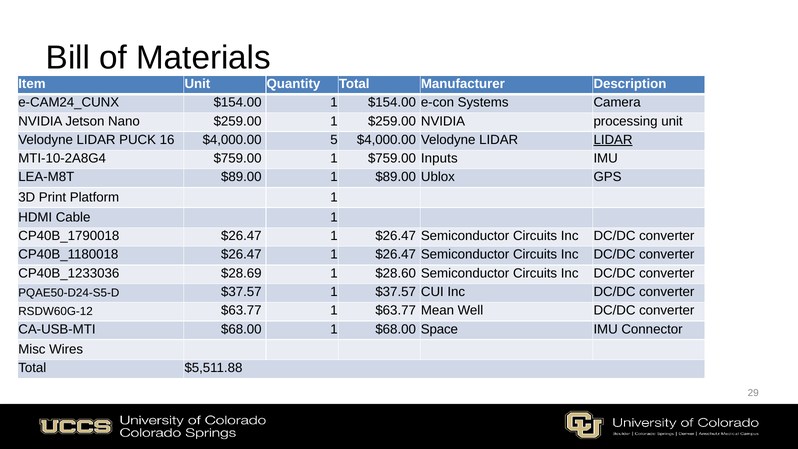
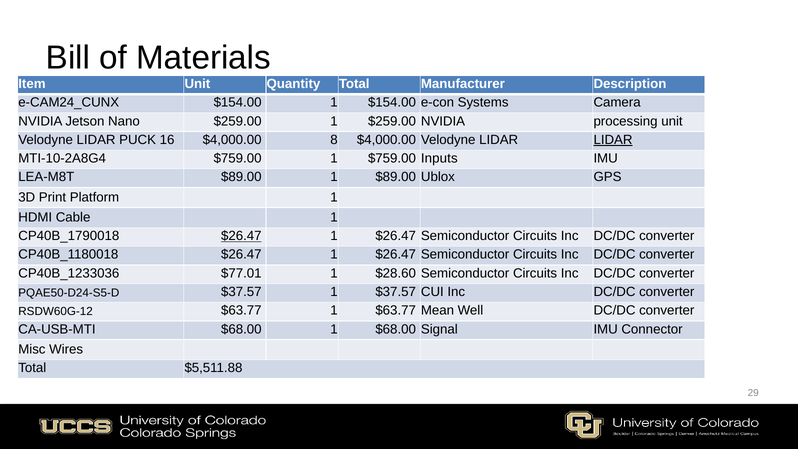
5: 5 -> 8 (334, 140)
$26.47 underline: none -> present (241, 236)
$28.69: $28.69 -> $77.01 (241, 273)
Space: Space -> Signal (439, 329)
